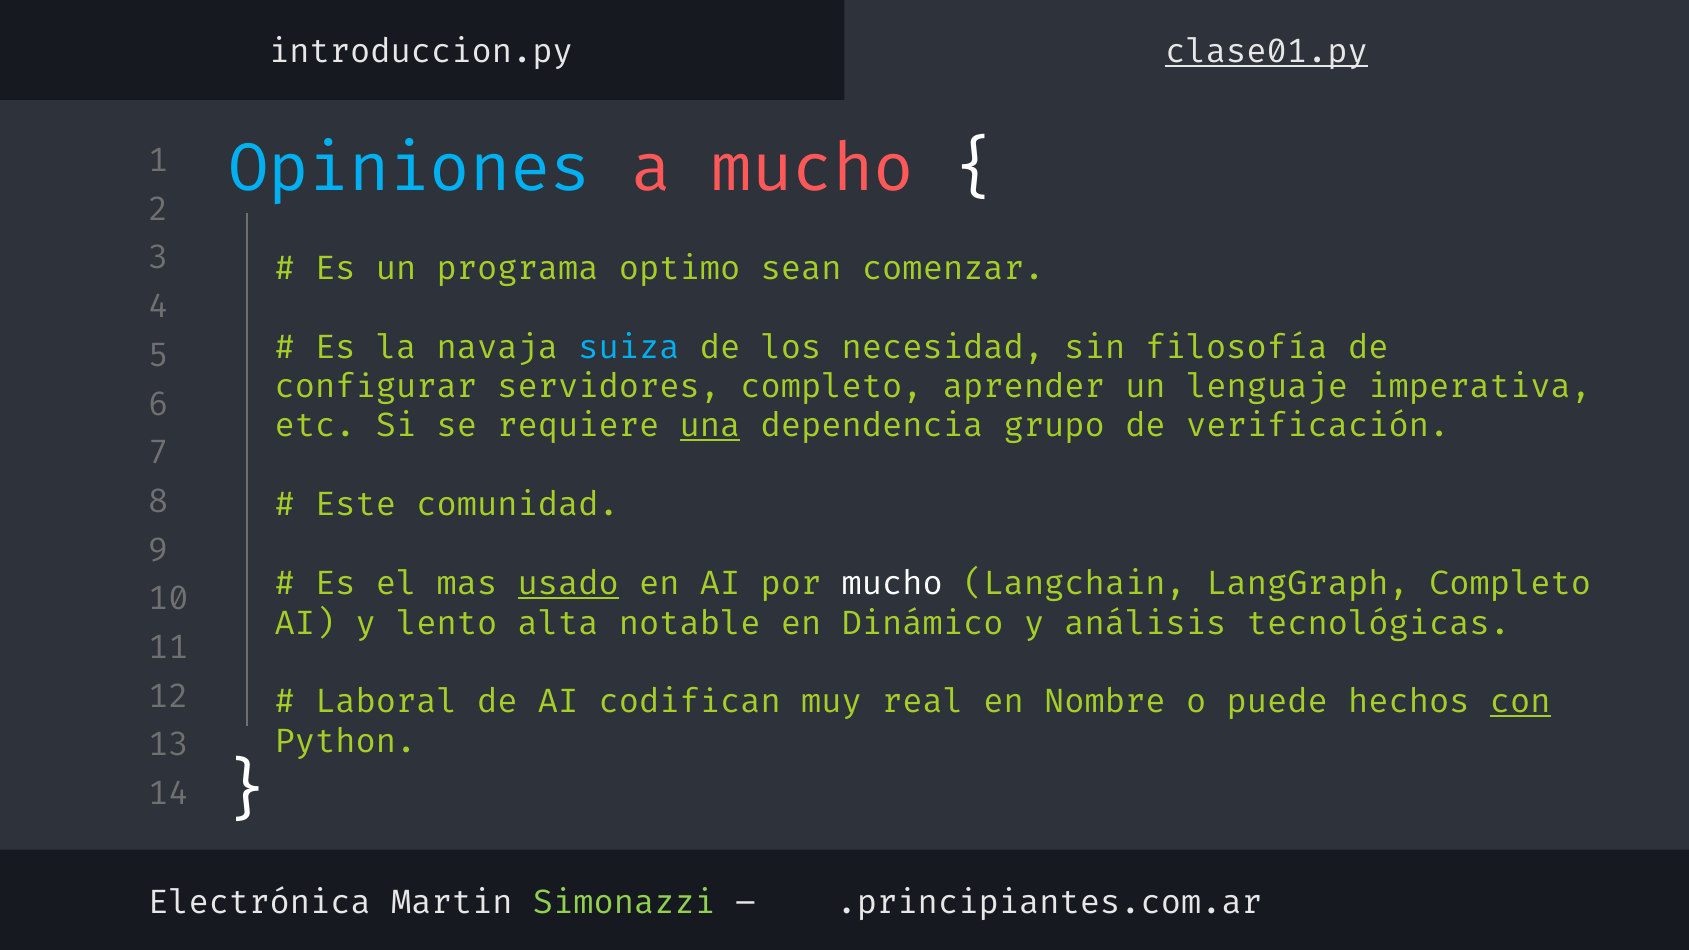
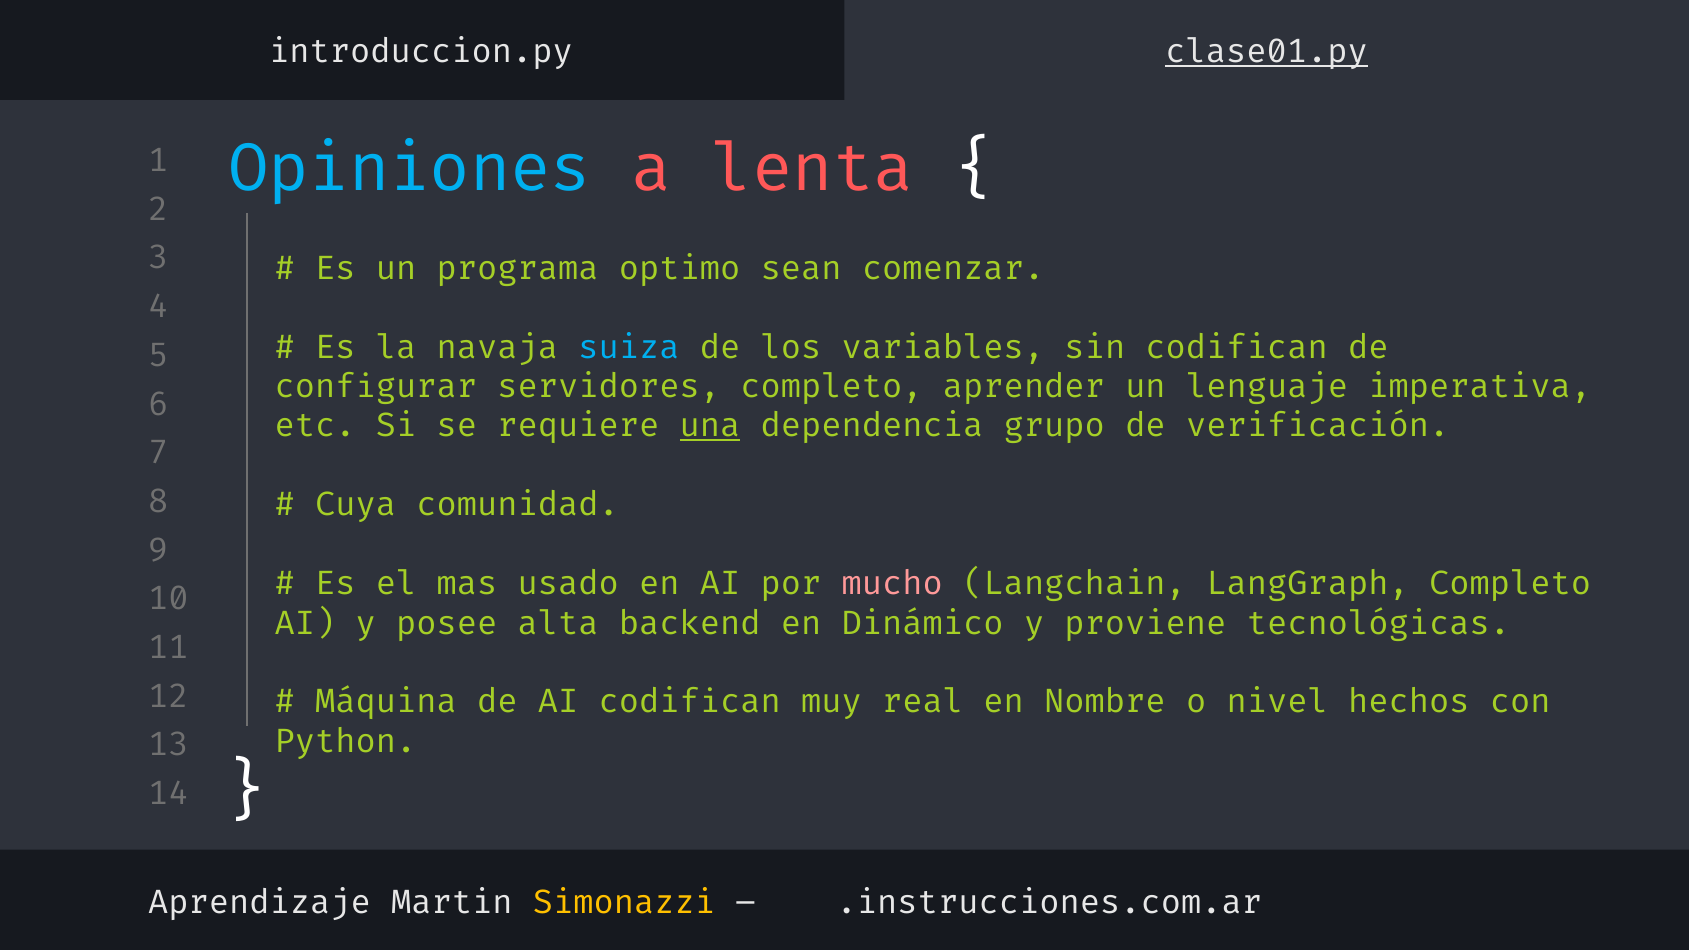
a mucho: mucho -> lenta (813, 169)
necesidad: necesidad -> variables (943, 347)
sin filosofía: filosofía -> codifican (1237, 347)
Este: Este -> Cuya (356, 505)
usado underline: present -> none (568, 584)
mucho colour: white -> pink (892, 584)
lento: lento -> posee (447, 623)
notable: notable -> backend (690, 623)
análisis: análisis -> proviene (1145, 623)
Laboral: Laboral -> Máquina (386, 702)
puede: puede -> nivel (1277, 702)
con underline: present -> none (1520, 702)
Electrónica: Electrónica -> Aprendizaje (259, 902)
Simonazzi colour: light green -> yellow (624, 902)
www.principiantes.com.ar: www.principiantes.com.ar -> www.instrucciones.com.ar (1019, 902)
